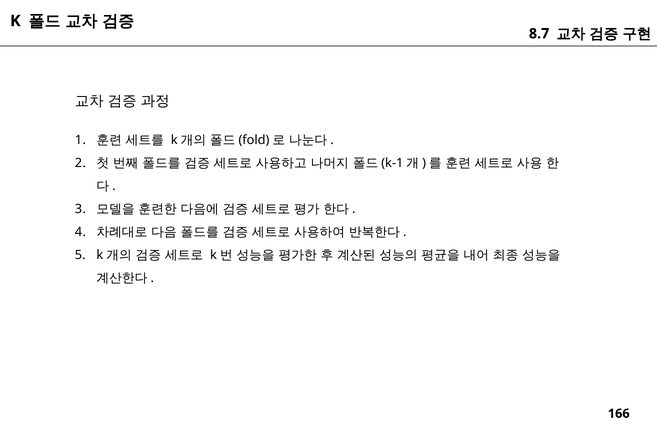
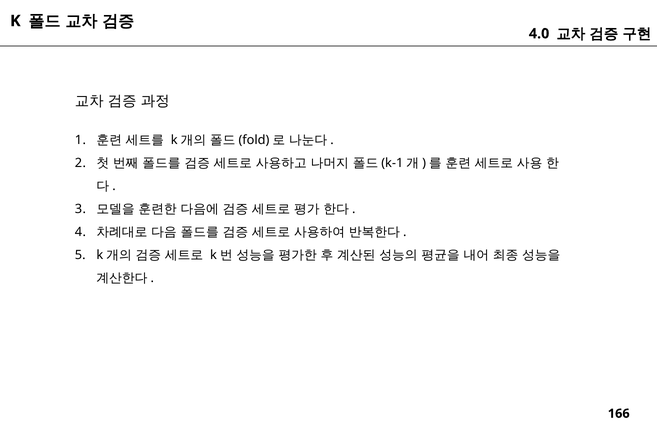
8.7: 8.7 -> 4.0 (539, 34)
